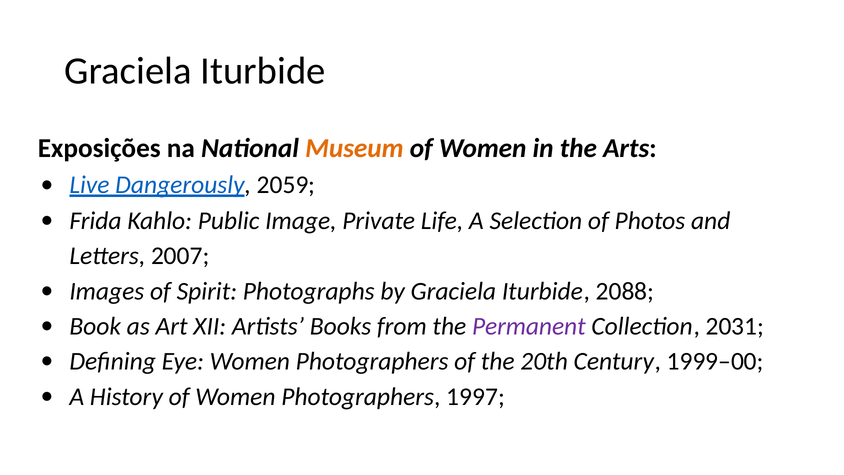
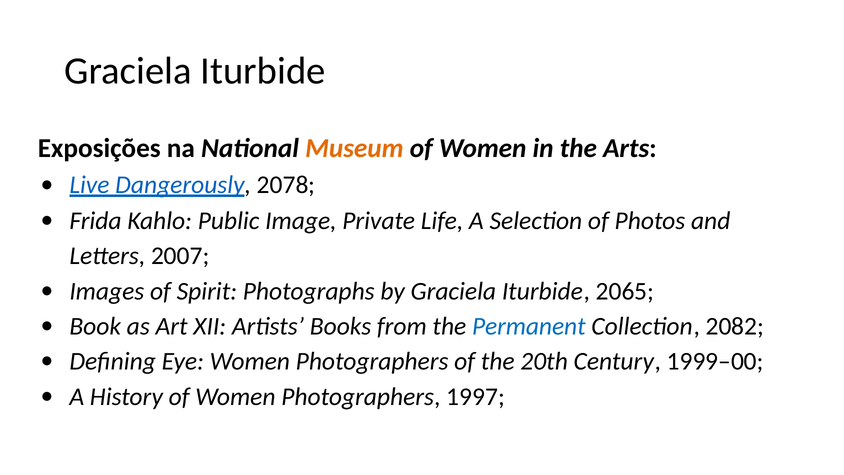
2059: 2059 -> 2078 (286, 185)
2088: 2088 -> 2065 (625, 291)
Permanent colour: purple -> blue (529, 326)
2031: 2031 -> 2082 (735, 326)
